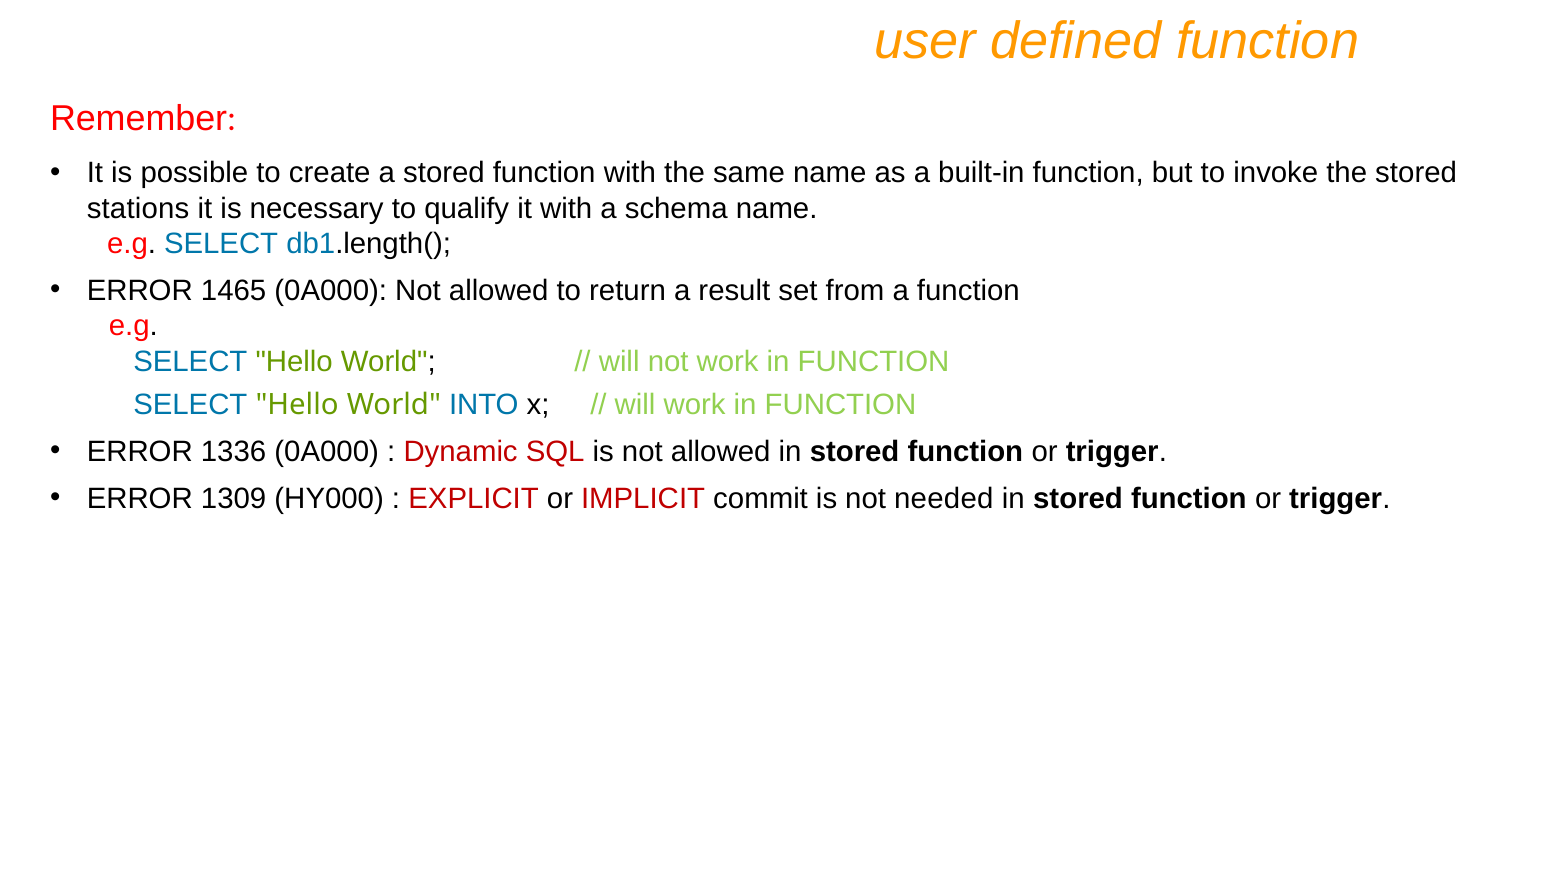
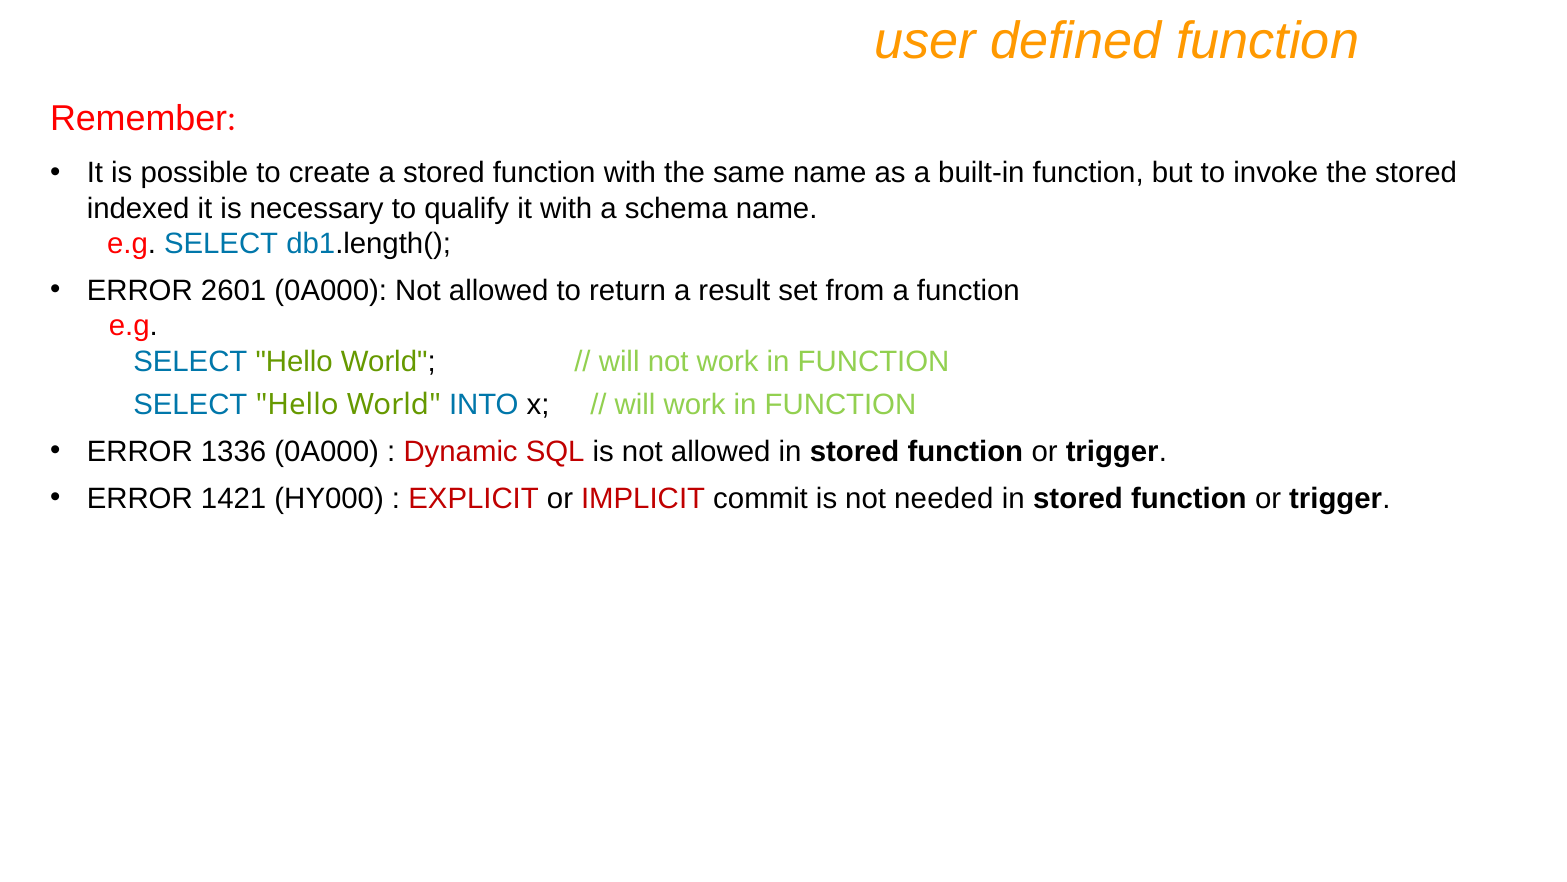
stations: stations -> indexed (138, 208)
1465: 1465 -> 2601 (234, 291)
1309: 1309 -> 1421 (234, 498)
